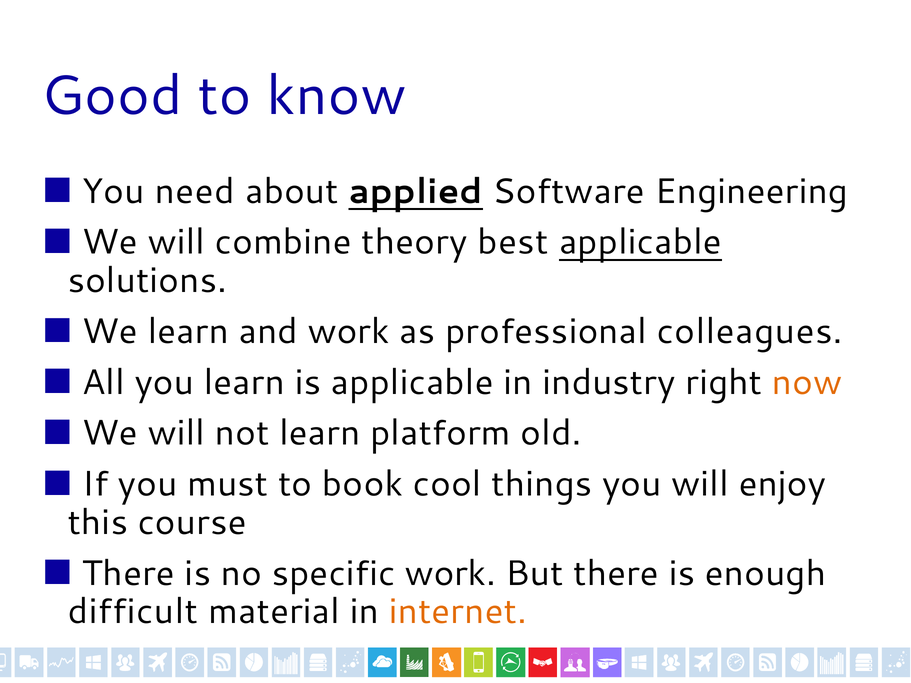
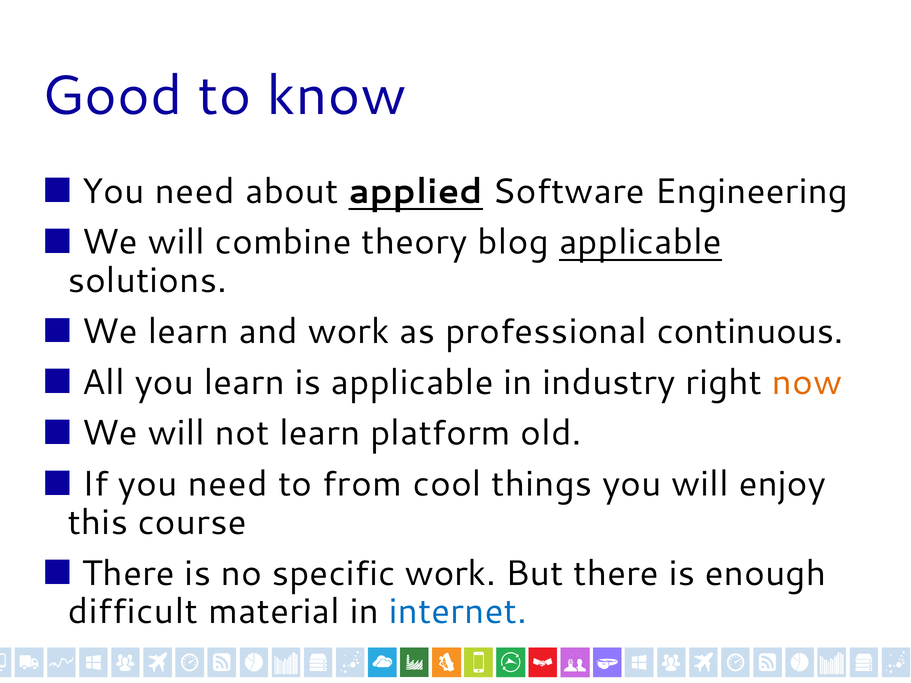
best: best -> blog (513, 242)
colleagues: colleagues -> continuous (750, 332)
If you must: must -> need (228, 484)
book: book -> from (362, 484)
internet colour: orange -> blue (458, 612)
